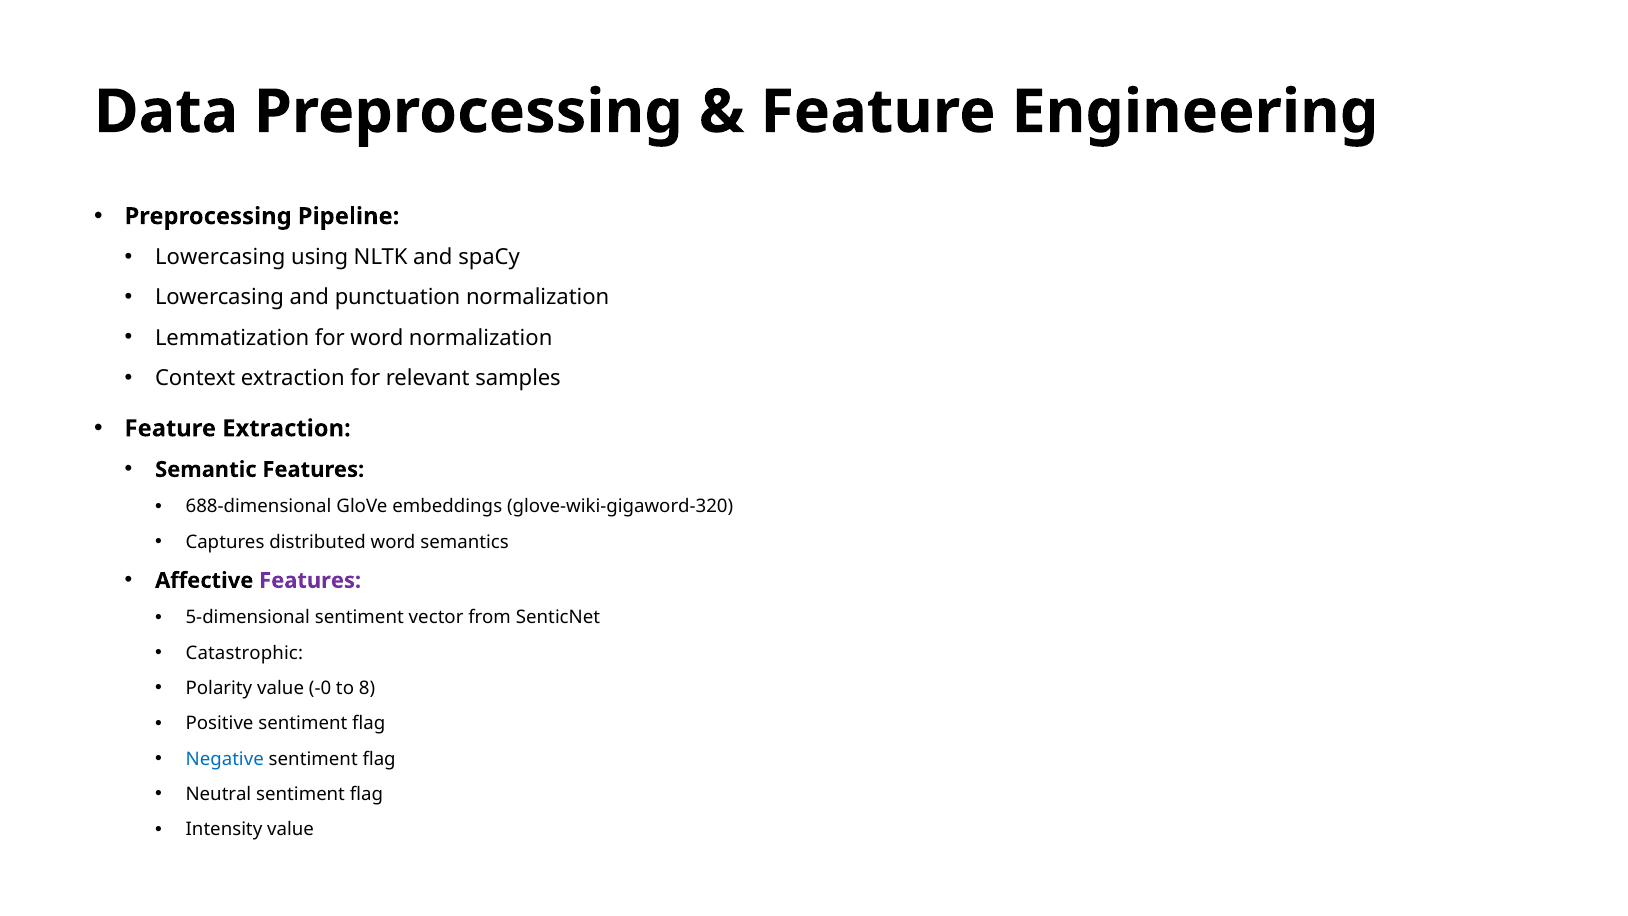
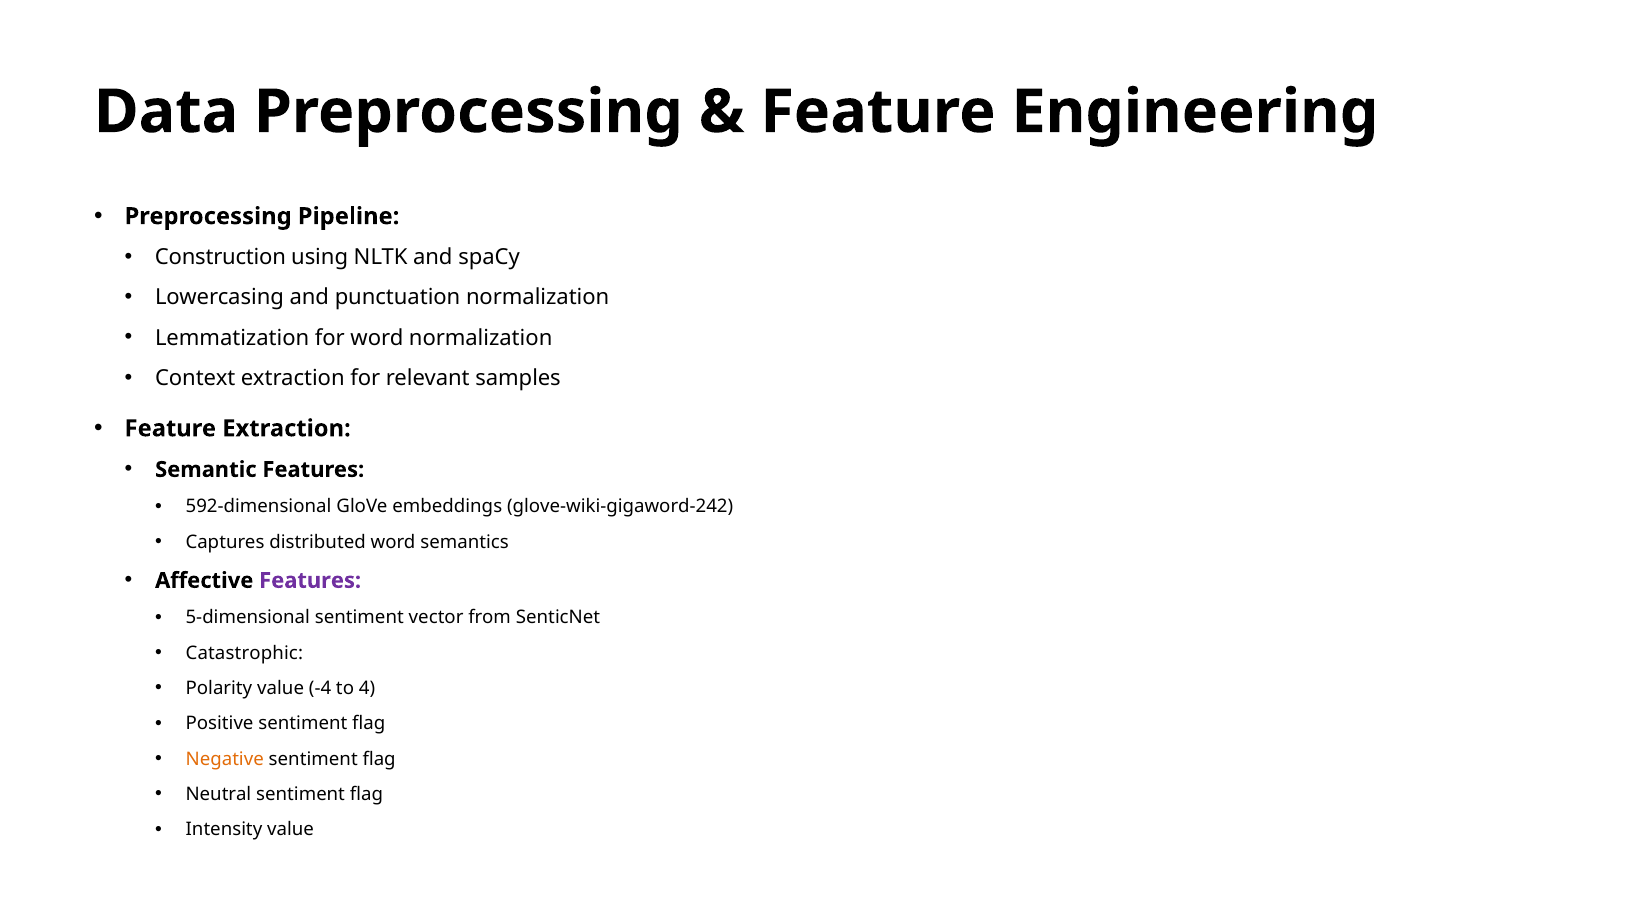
Lowercasing: Lowercasing -> Construction (220, 257)
688-dimensional: 688-dimensional -> 592-dimensional (259, 507)
glove-wiki-gigaword-320: glove-wiki-gigaword-320 -> glove-wiki-gigaword-242 (620, 507)
-0: -0 -> -4 (320, 688)
8: 8 -> 4 (367, 688)
Negative colour: blue -> orange (225, 759)
